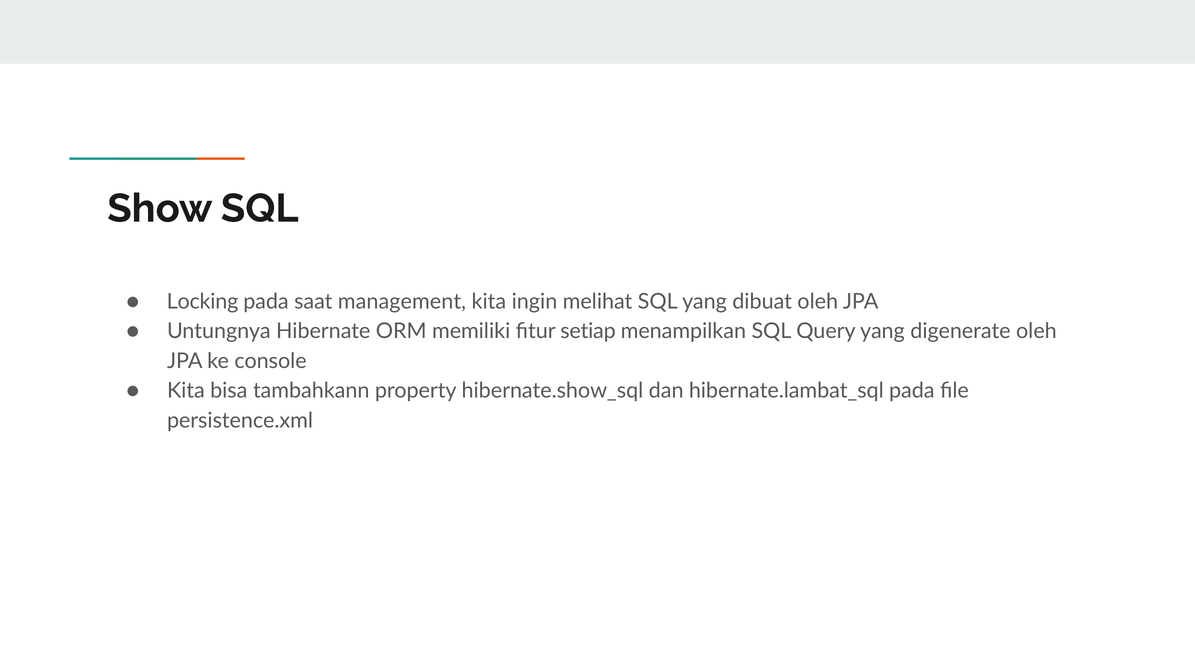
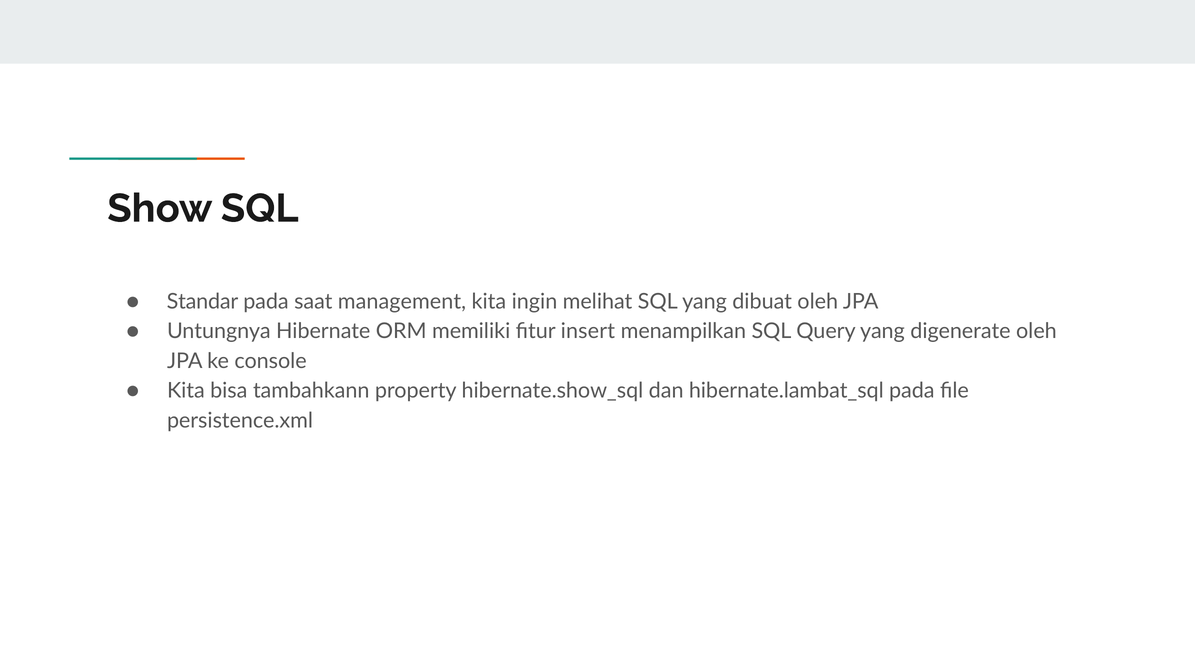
Locking: Locking -> Standar (203, 302)
setiap: setiap -> insert (588, 331)
